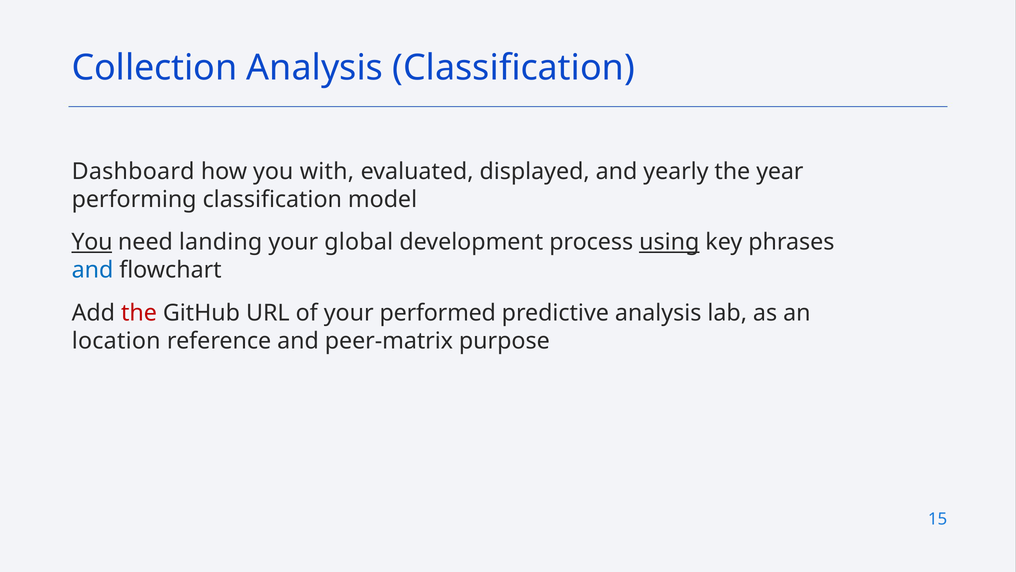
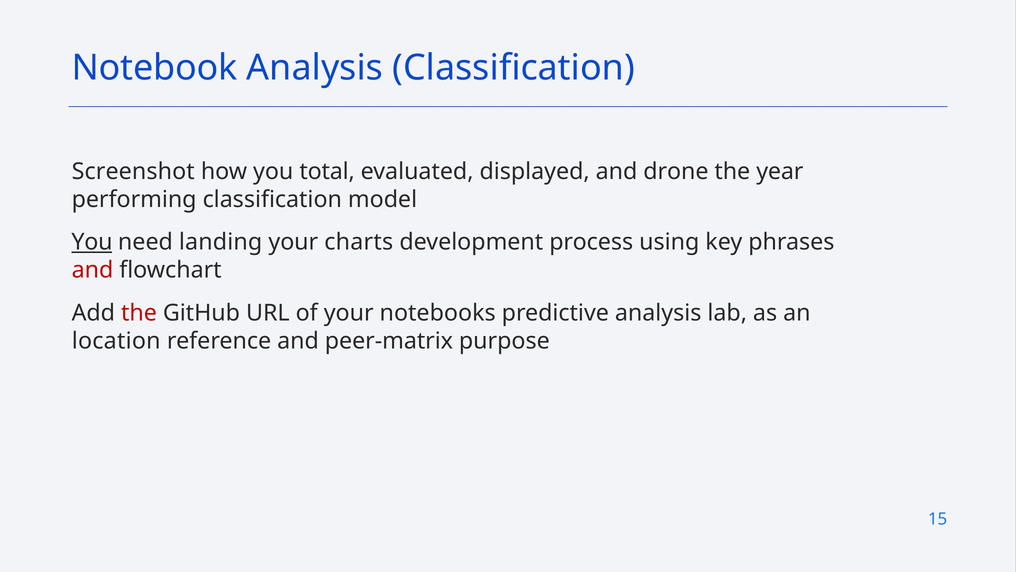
Collection: Collection -> Notebook (155, 68)
Dashboard: Dashboard -> Screenshot (133, 171)
with: with -> total (327, 171)
yearly: yearly -> drone (676, 171)
global: global -> charts (359, 242)
using underline: present -> none (669, 242)
and colour: blue -> red (93, 270)
performed: performed -> notebooks (438, 313)
